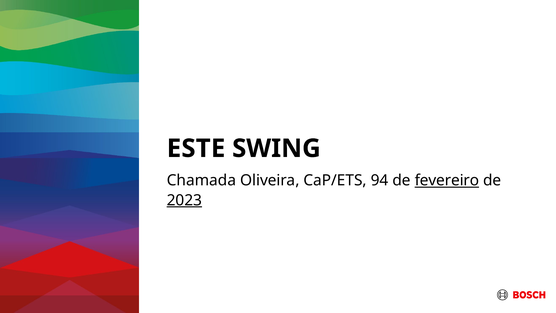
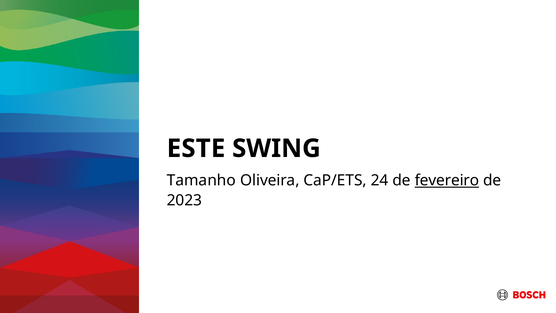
Chamada: Chamada -> Tamanho (201, 180)
94: 94 -> 24 (380, 180)
2023 underline: present -> none (184, 200)
